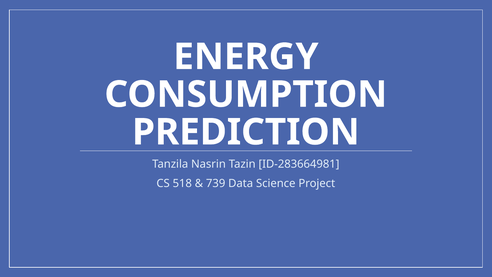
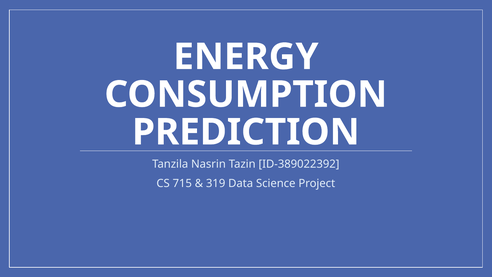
ID-283664981: ID-283664981 -> ID-389022392 (299, 164)
518: 518 -> 715 (182, 183)
739: 739 -> 319 (216, 183)
